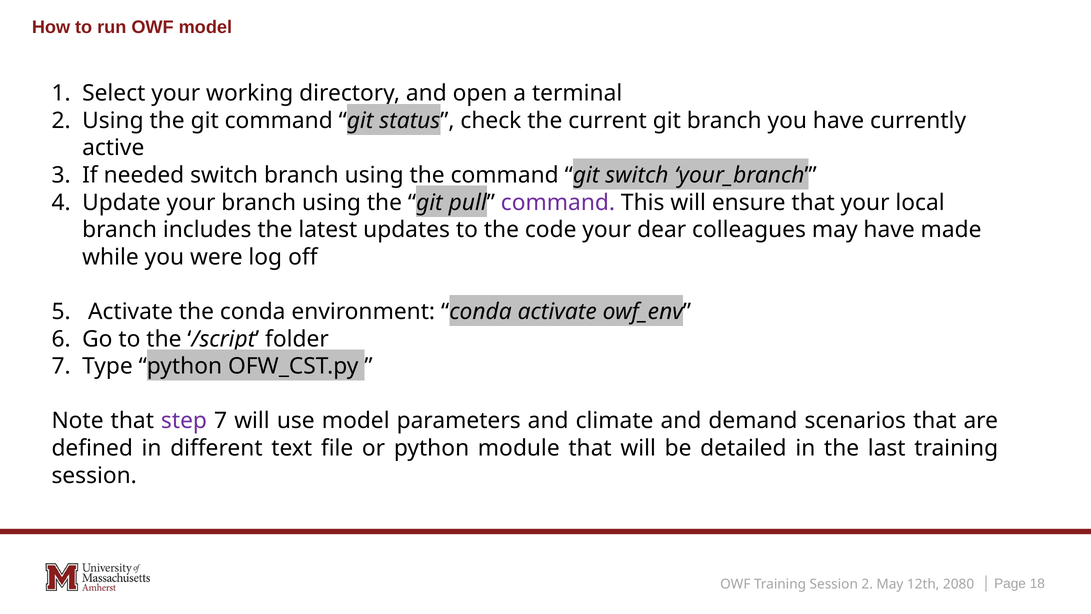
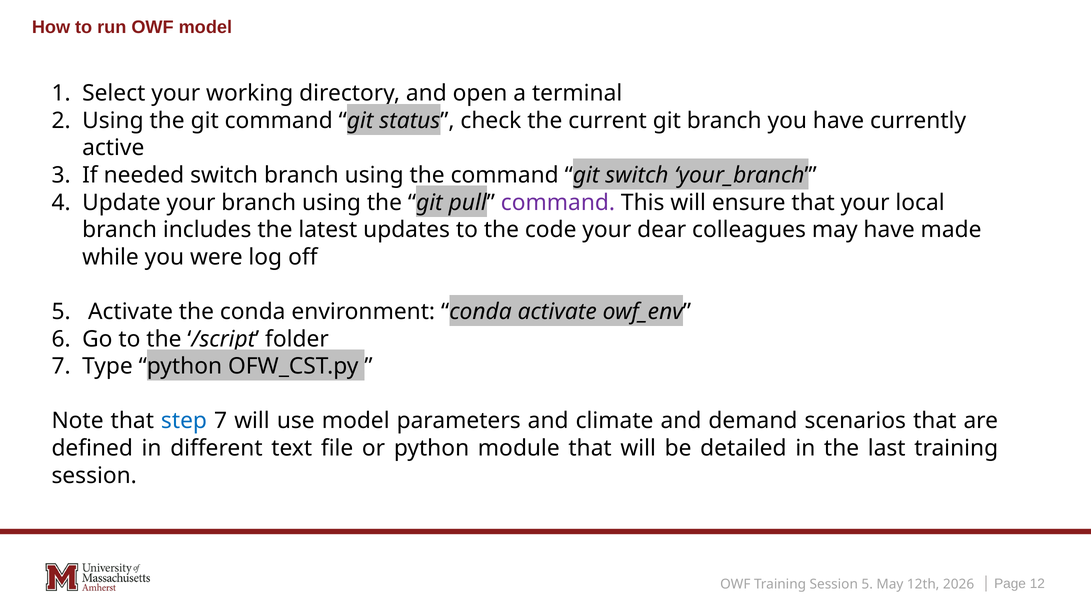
step colour: purple -> blue (184, 421)
18: 18 -> 12 (1037, 584)
Session 2: 2 -> 5 (867, 584)
2080: 2080 -> 2026 (959, 584)
